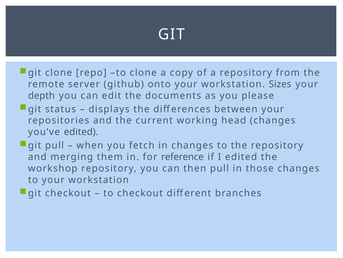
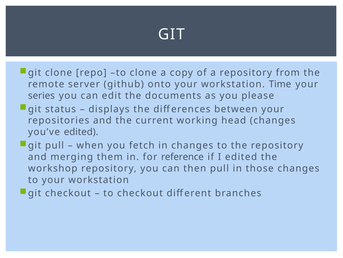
Sizes: Sizes -> Time (280, 84)
depth: depth -> series (41, 95)
